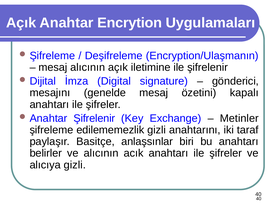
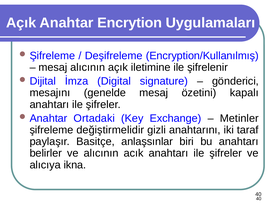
Encryption/Ulaşmanın: Encryption/Ulaşmanın -> Encryption/Kullanılmış (202, 56)
Şifrelenir: Şifrelenir -> Ortadaki (94, 119)
edilememezlik: edilememezlik -> değiştirmelidir (110, 130)
alıcıya gizli: gizli -> ikna (75, 165)
